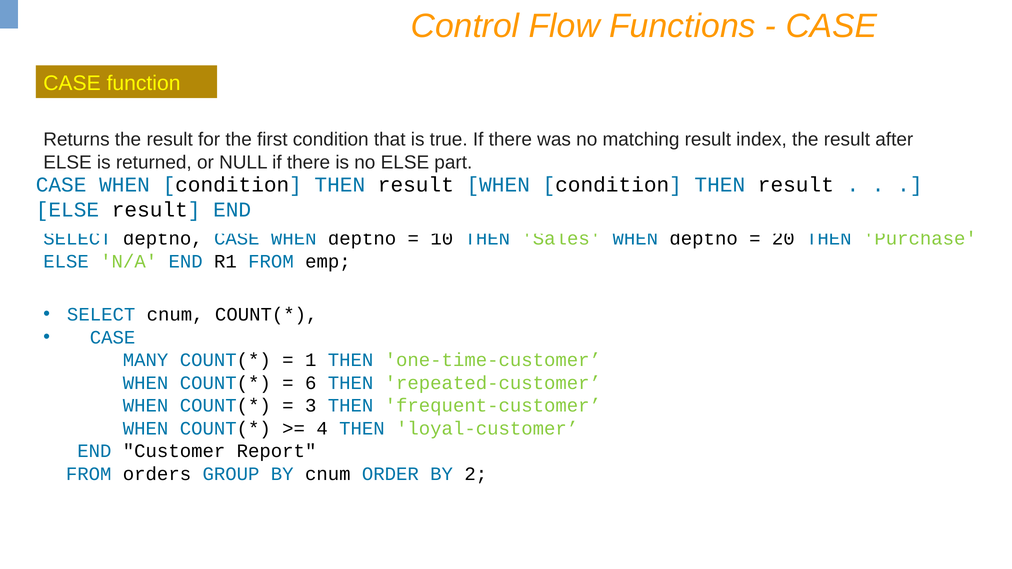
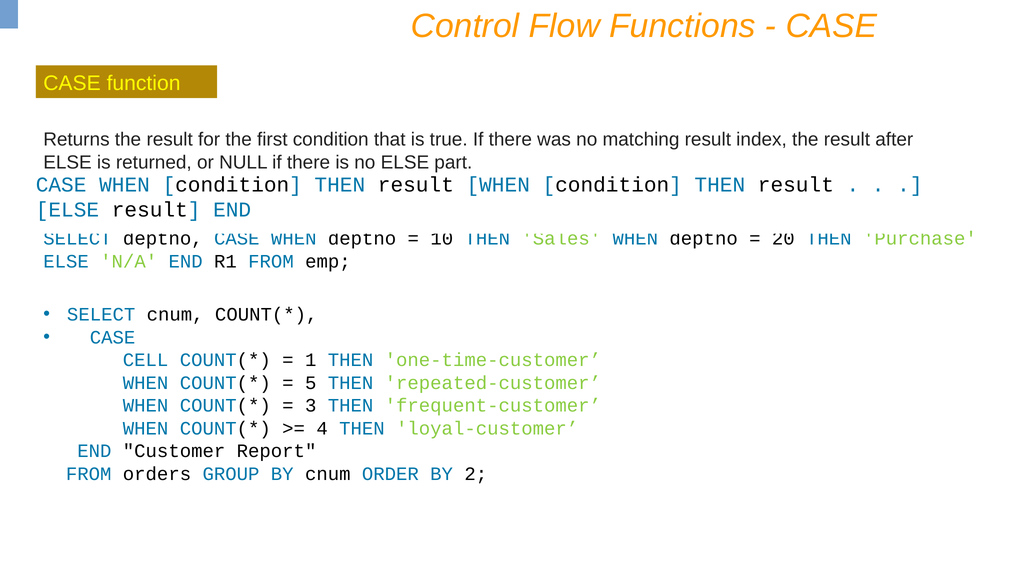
MANY: MANY -> CELL (146, 360)
6: 6 -> 5 (311, 383)
